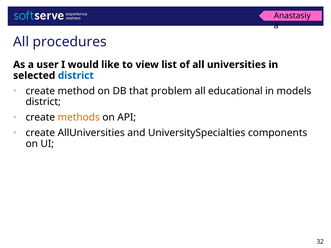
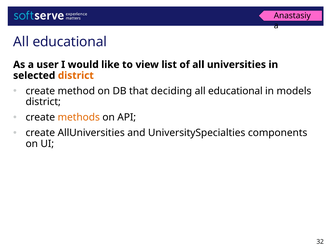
procedures: procedures -> educational (70, 42)
district colour: blue -> orange (76, 76)
problem: problem -> deciding (171, 91)
